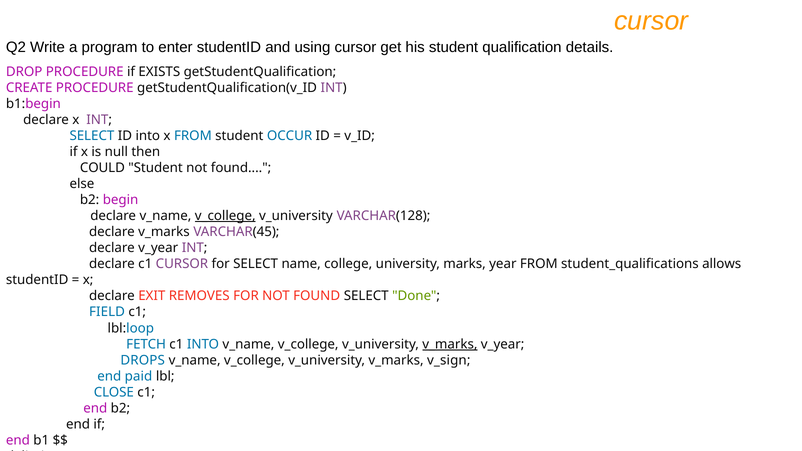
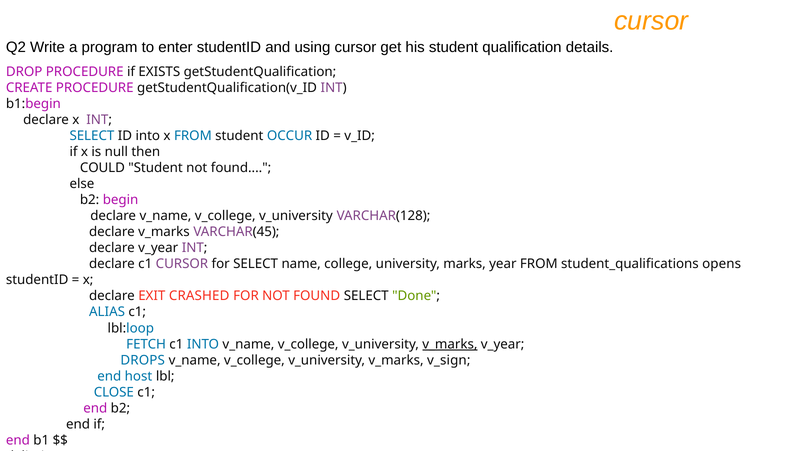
v_college underline: present -> none (225, 216)
allows: allows -> opens (722, 264)
REMOVES: REMOVES -> CRASHED (199, 296)
FIELD: FIELD -> ALIAS (107, 312)
paid: paid -> host (138, 376)
